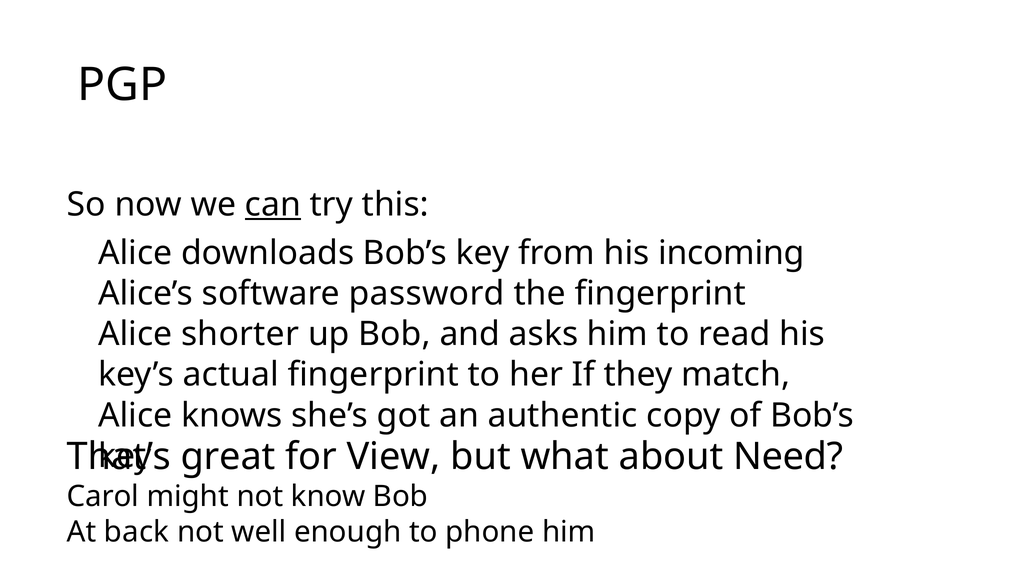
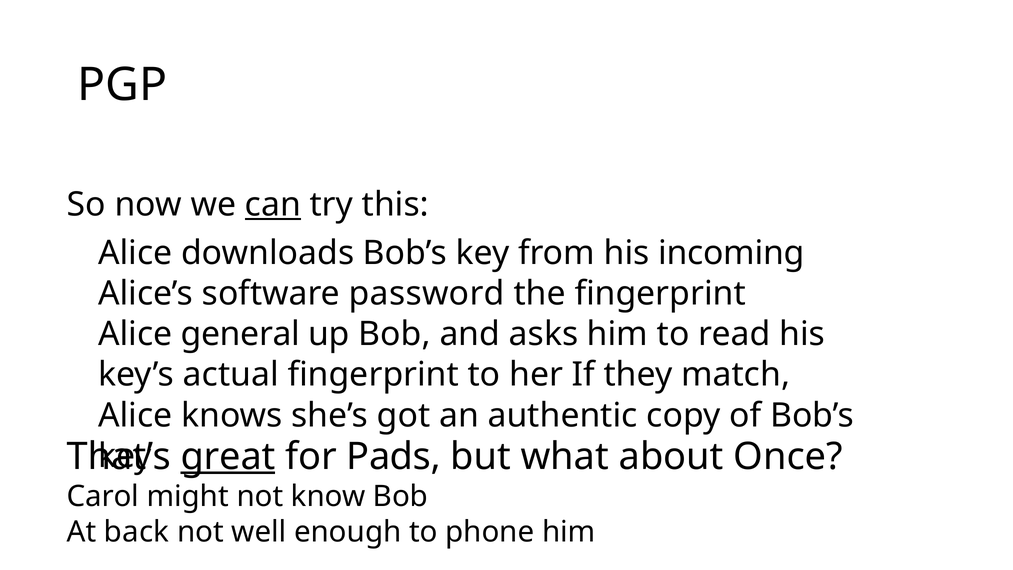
shorter: shorter -> general (240, 334)
great underline: none -> present (228, 456)
View: View -> Pads (394, 456)
Need: Need -> Once (788, 456)
